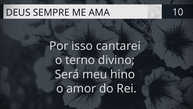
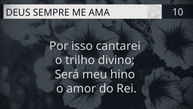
terno: terno -> trilho (80, 60)
